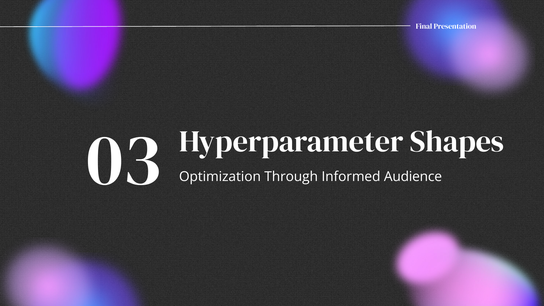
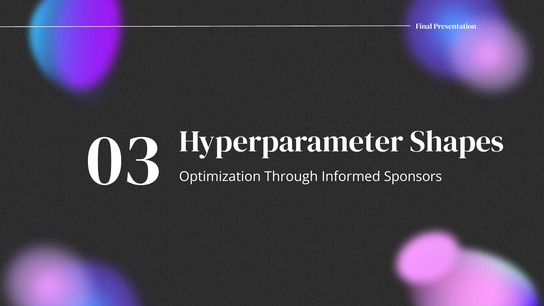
Audience: Audience -> Sponsors (413, 177)
